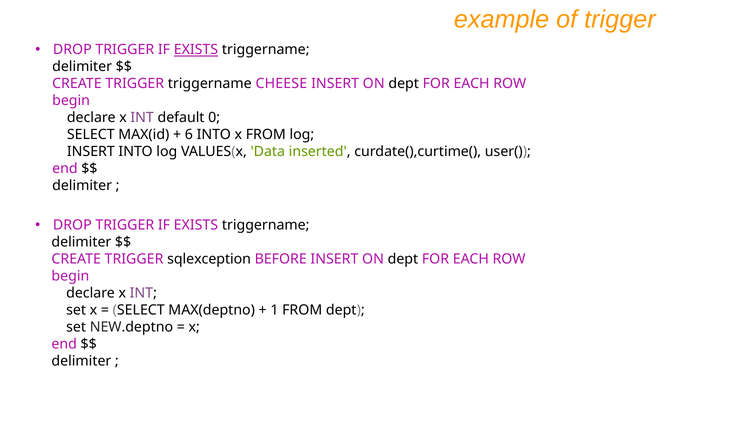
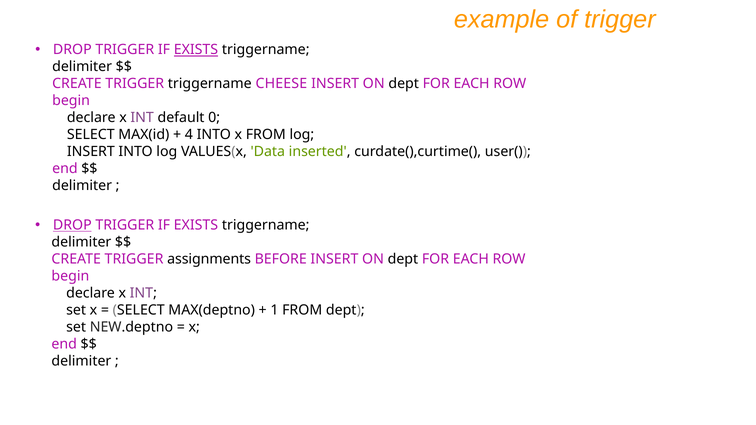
6: 6 -> 4 (189, 135)
DROP underline: none -> present (72, 225)
sqlexception: sqlexception -> assignments (209, 259)
